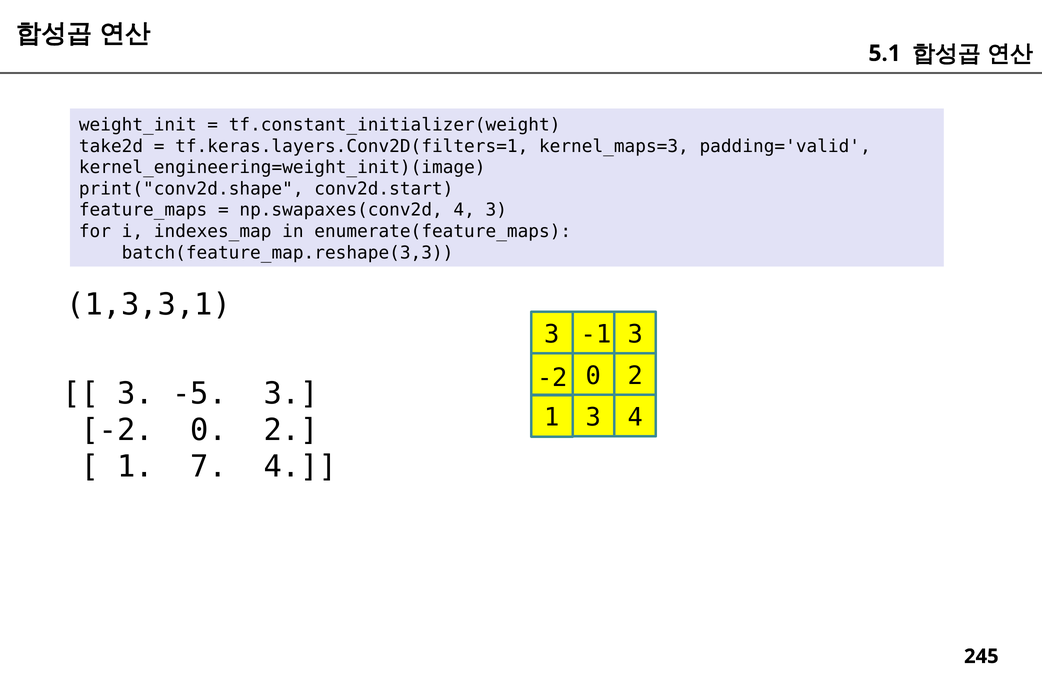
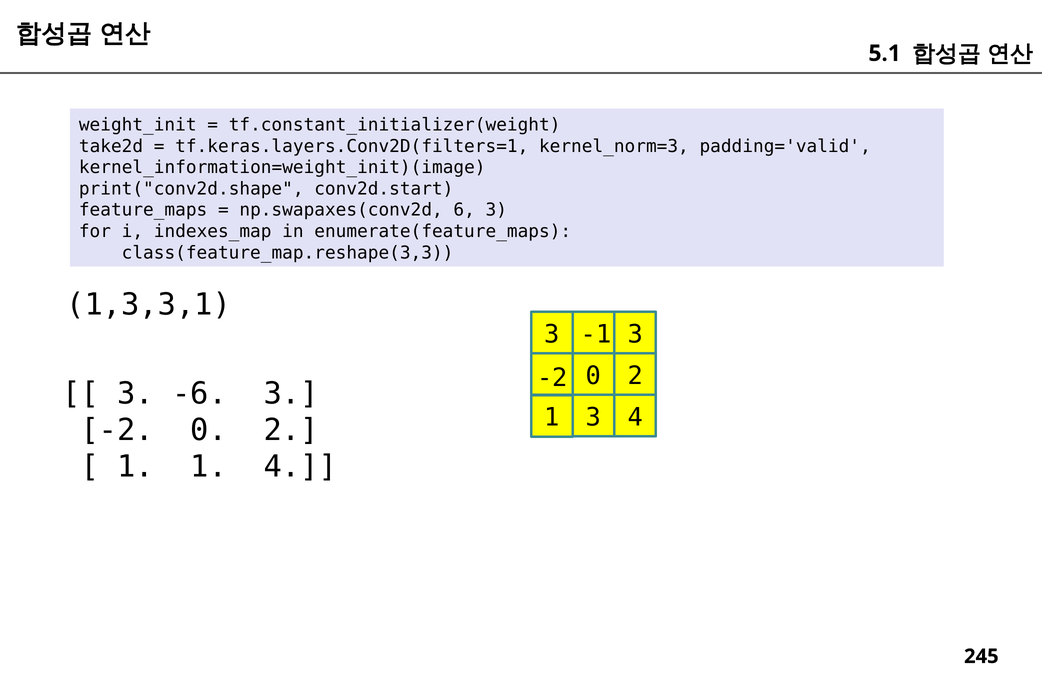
kernel_maps=3: kernel_maps=3 -> kernel_norm=3 (614, 146)
kernel_engineering=weight_init)(image: kernel_engineering=weight_init)(image -> kernel_information=weight_init)(image (282, 168)
np.swapaxes(conv2d 4: 4 -> 6 (464, 210)
batch(feature_map.reshape(3,3: batch(feature_map.reshape(3,3 -> class(feature_map.reshape(3,3 (288, 253)
-5: -5 -> -6 (200, 394)
1 7: 7 -> 1 (209, 467)
